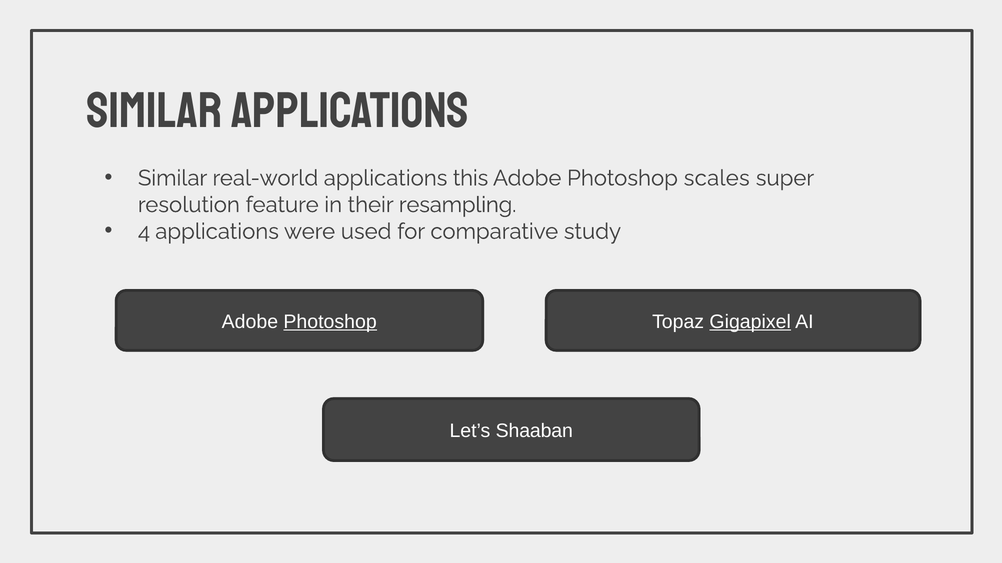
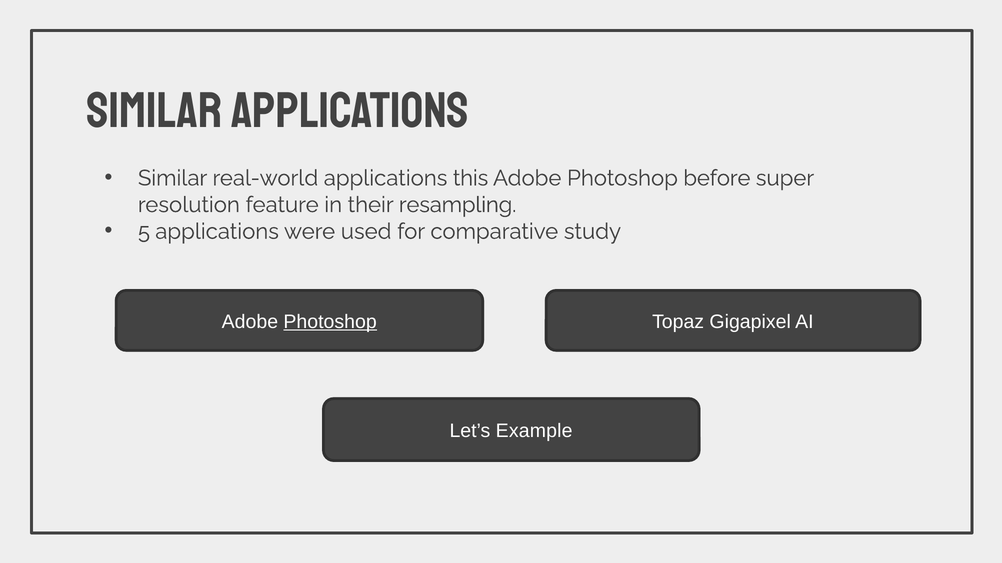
scales: scales -> before (717, 178)
4: 4 -> 5 (144, 232)
Gigapixel underline: present -> none (750, 322)
Shaaban: Shaaban -> Example (534, 431)
